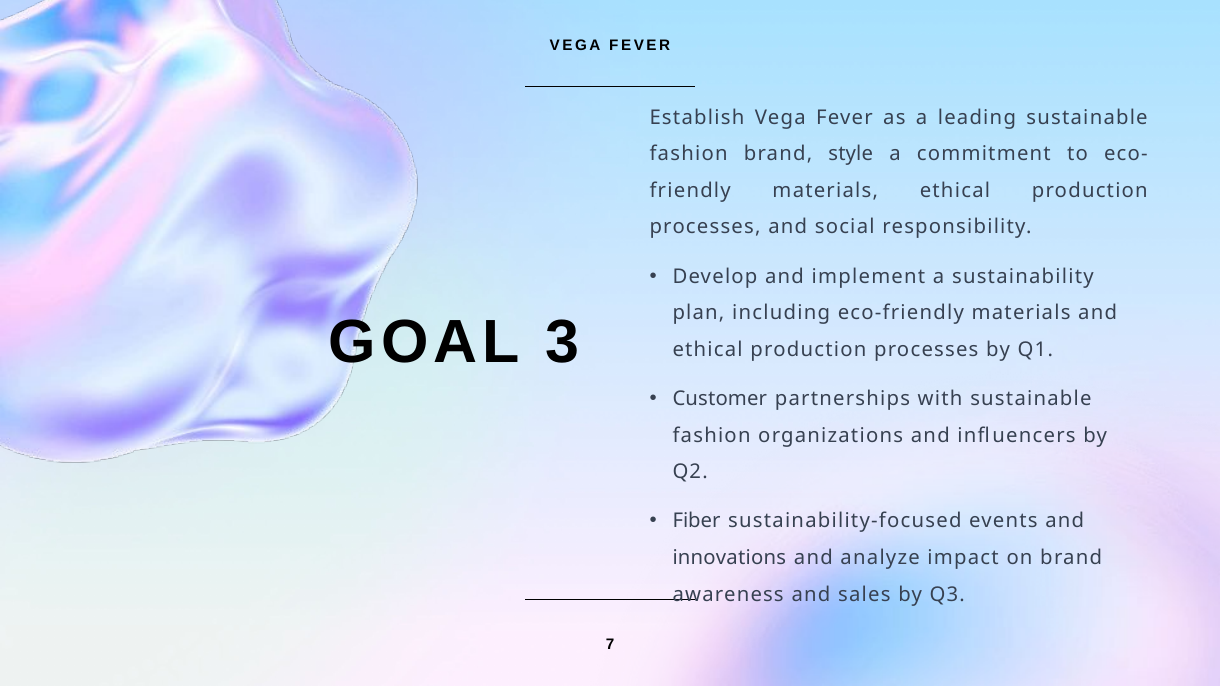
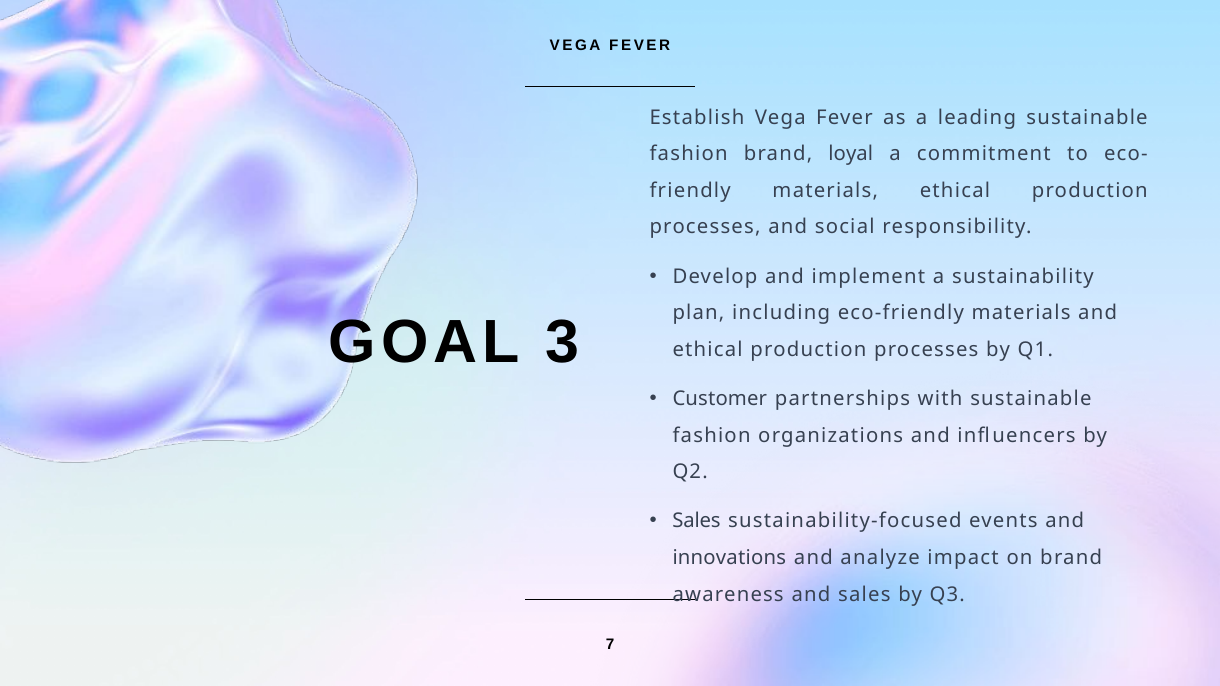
style: style -> loyal (851, 154)
Fiber: Fiber -> Sales (697, 521)
